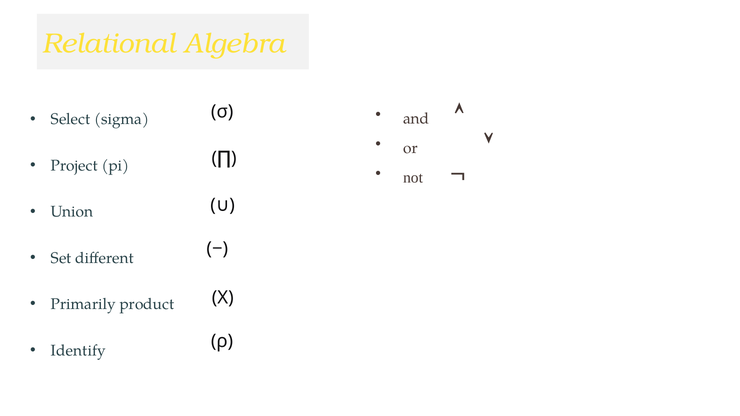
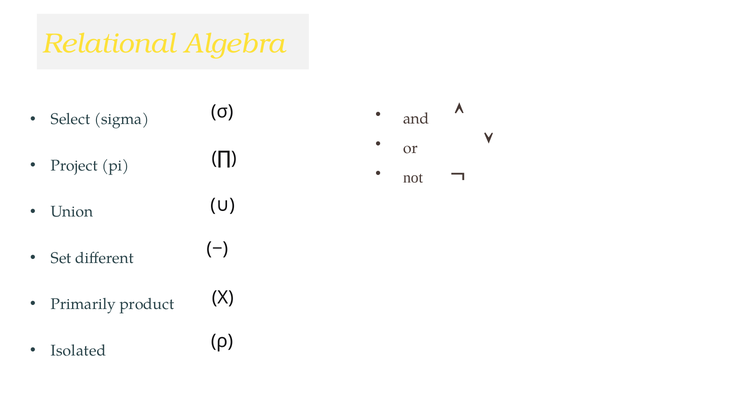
Identify: Identify -> Isolated (78, 351)
